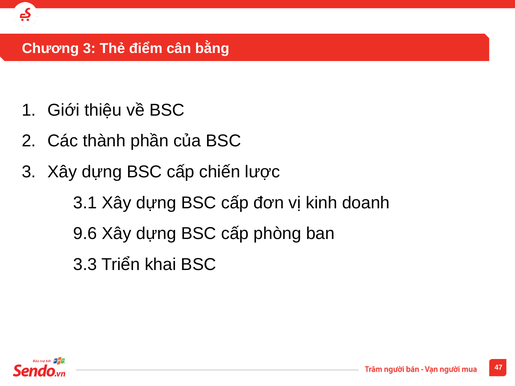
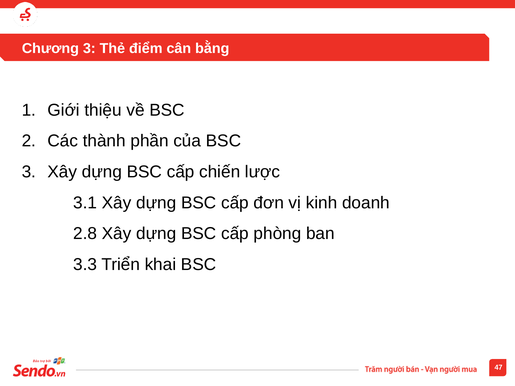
9.6: 9.6 -> 2.8 (85, 234)
